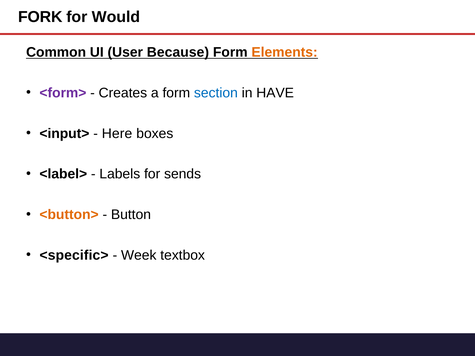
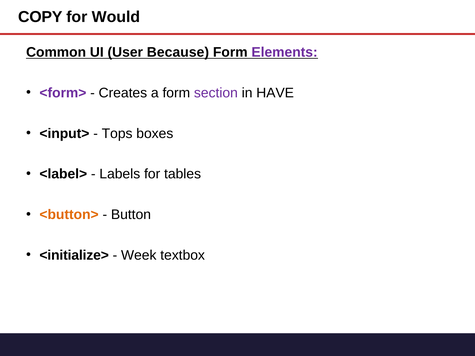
FORK: FORK -> COPY (40, 17)
Elements colour: orange -> purple (285, 52)
section colour: blue -> purple (216, 93)
Here: Here -> Tops (117, 134)
sends: sends -> tables (183, 174)
<specific>: <specific> -> <initialize> (74, 255)
